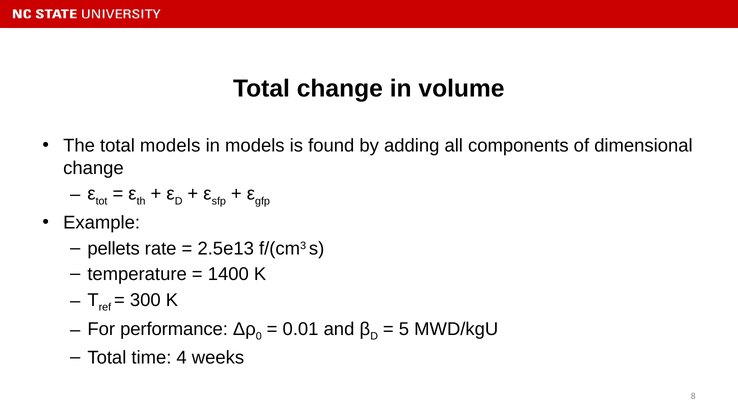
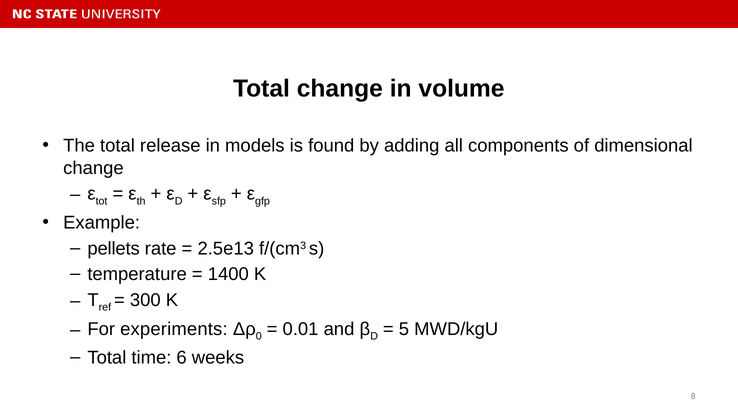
total models: models -> release (170, 146)
performance: performance -> experiments (174, 329)
4: 4 -> 6 (182, 358)
